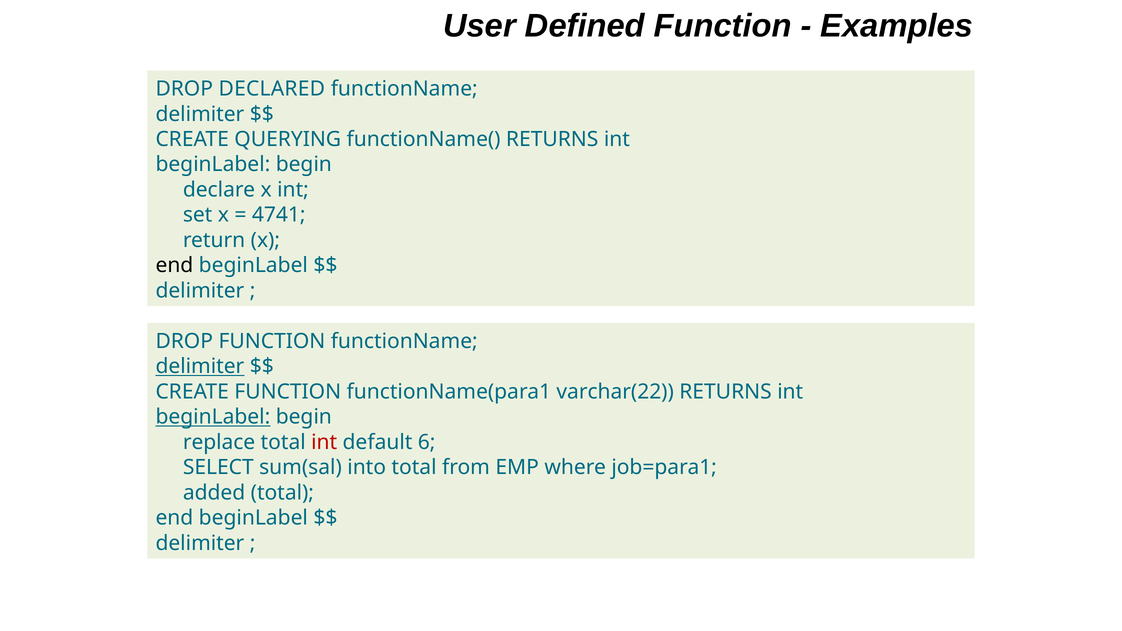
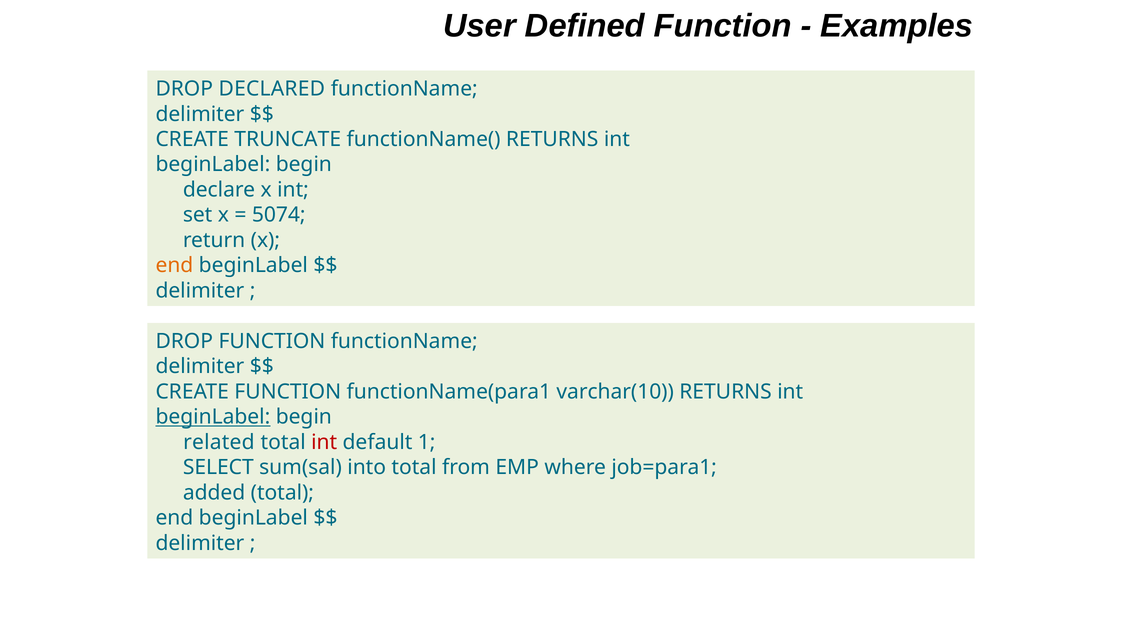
QUERYING: QUERYING -> TRUNCATE (288, 139)
4741: 4741 -> 5074 (279, 215)
end colour: black -> orange (174, 266)
delimiter underline: present -> none (200, 367)
varchar(22: varchar(22 -> varchar(10 (615, 392)
replace: replace -> related (219, 442)
6: 6 -> 1 (427, 442)
